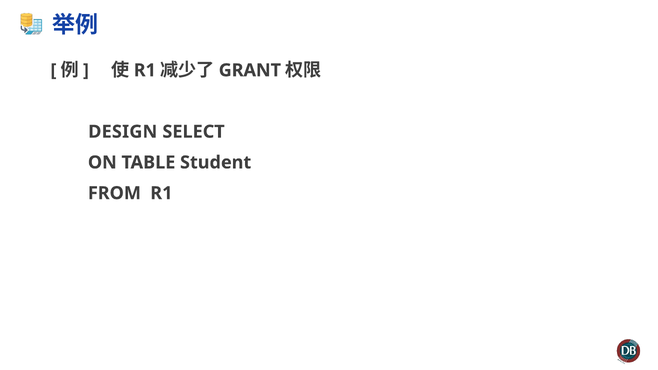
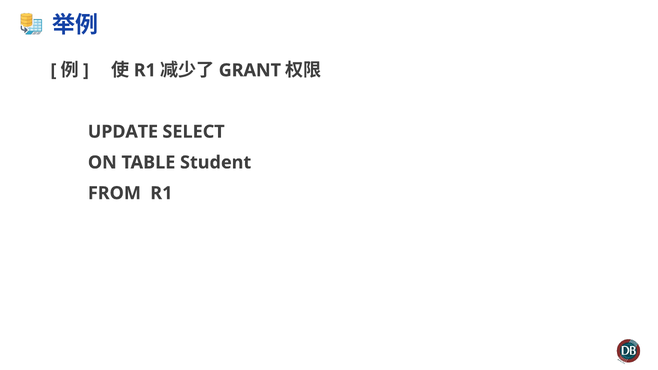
DESIGN: DESIGN -> UPDATE (123, 132)
